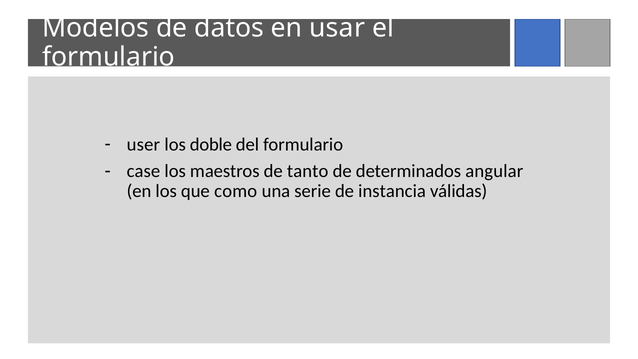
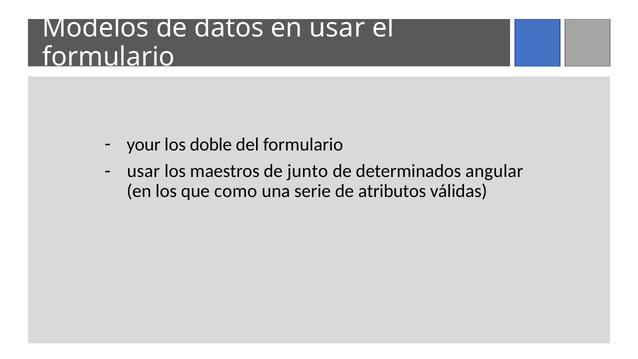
user: user -> your (144, 144)
case: case -> usar (143, 171)
tanto: tanto -> junto (308, 171)
instancia: instancia -> atributos (392, 191)
